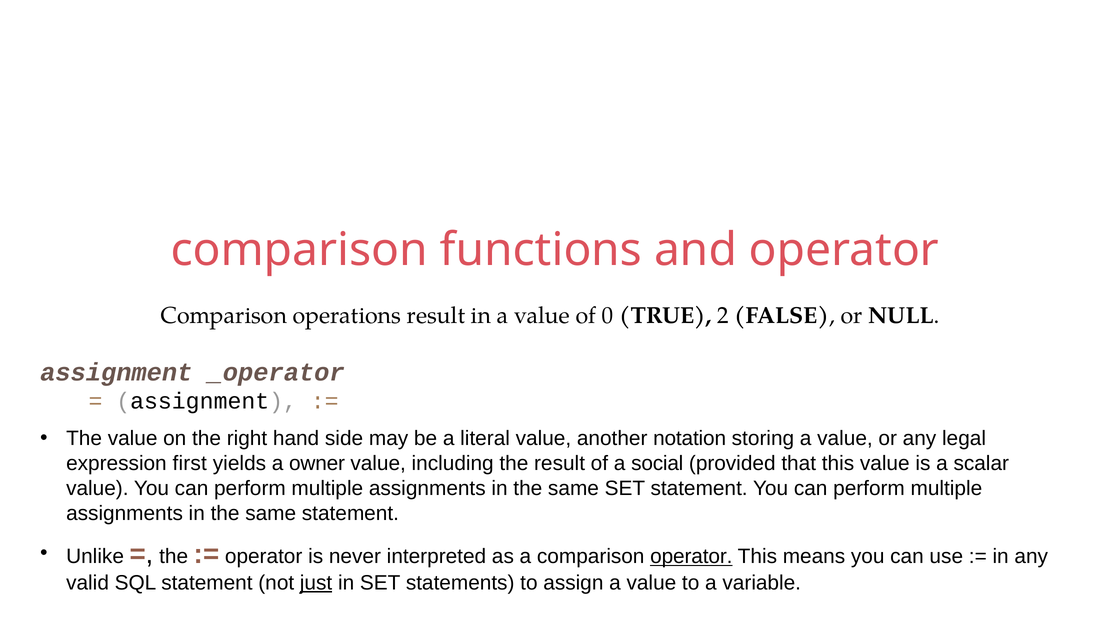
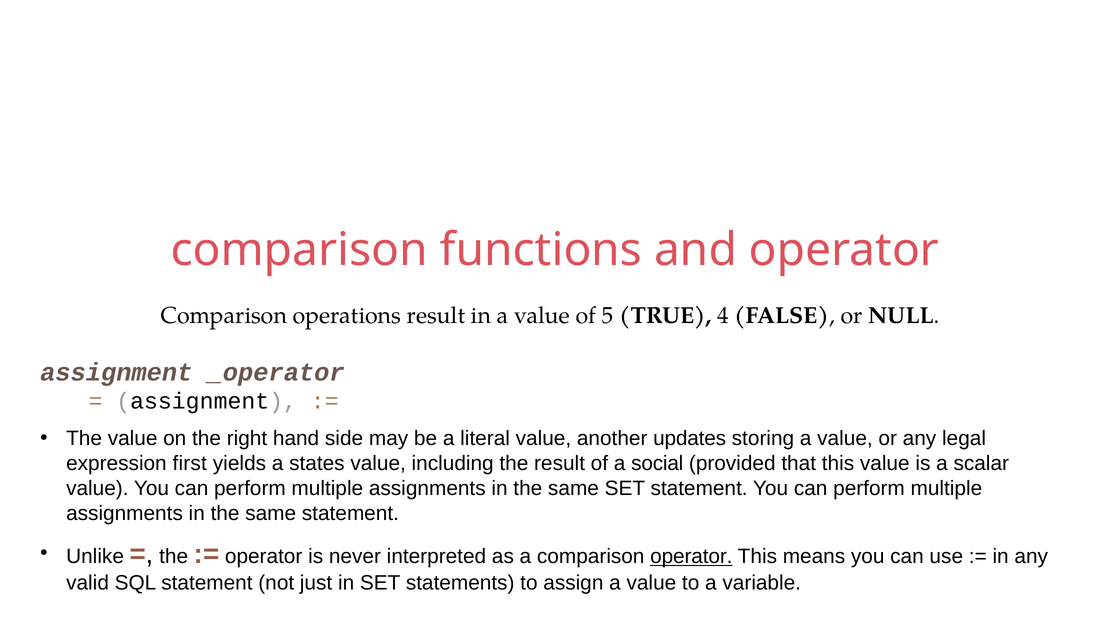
0: 0 -> 5 (608, 316)
2: 2 -> 4 (723, 316)
notation: notation -> updates (690, 439)
owner: owner -> states (317, 464)
just underline: present -> none (316, 583)
